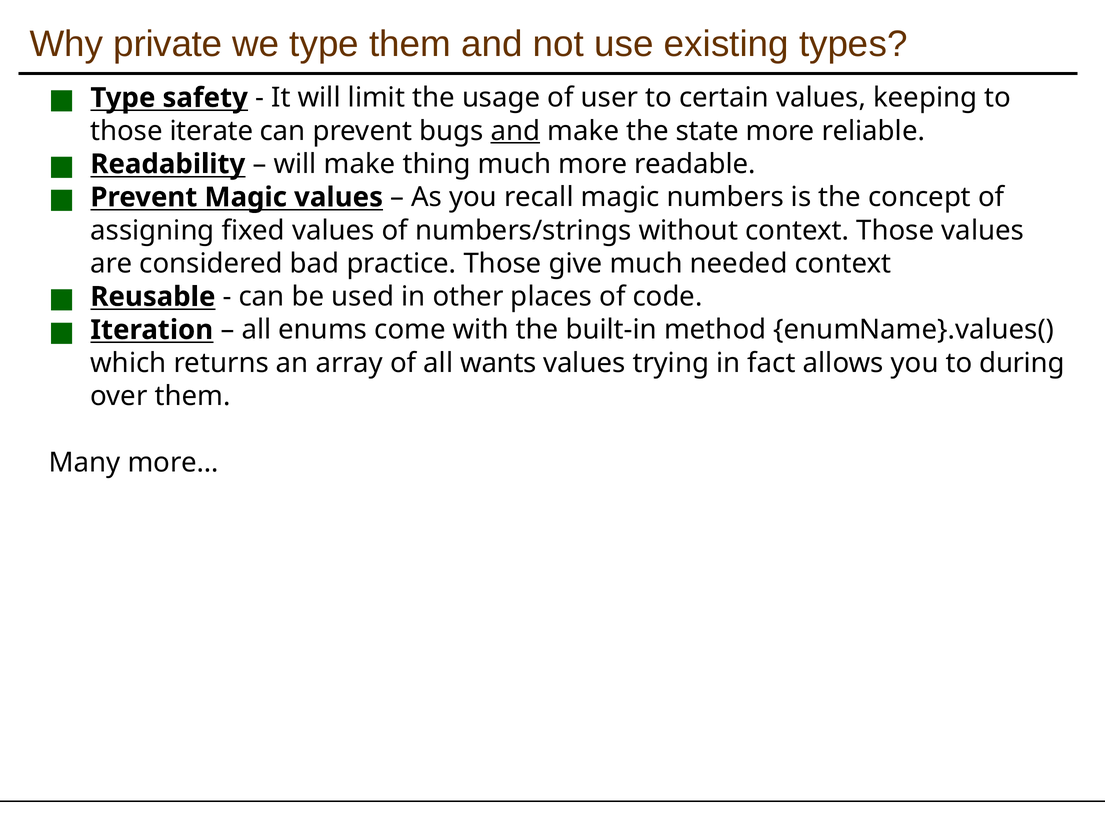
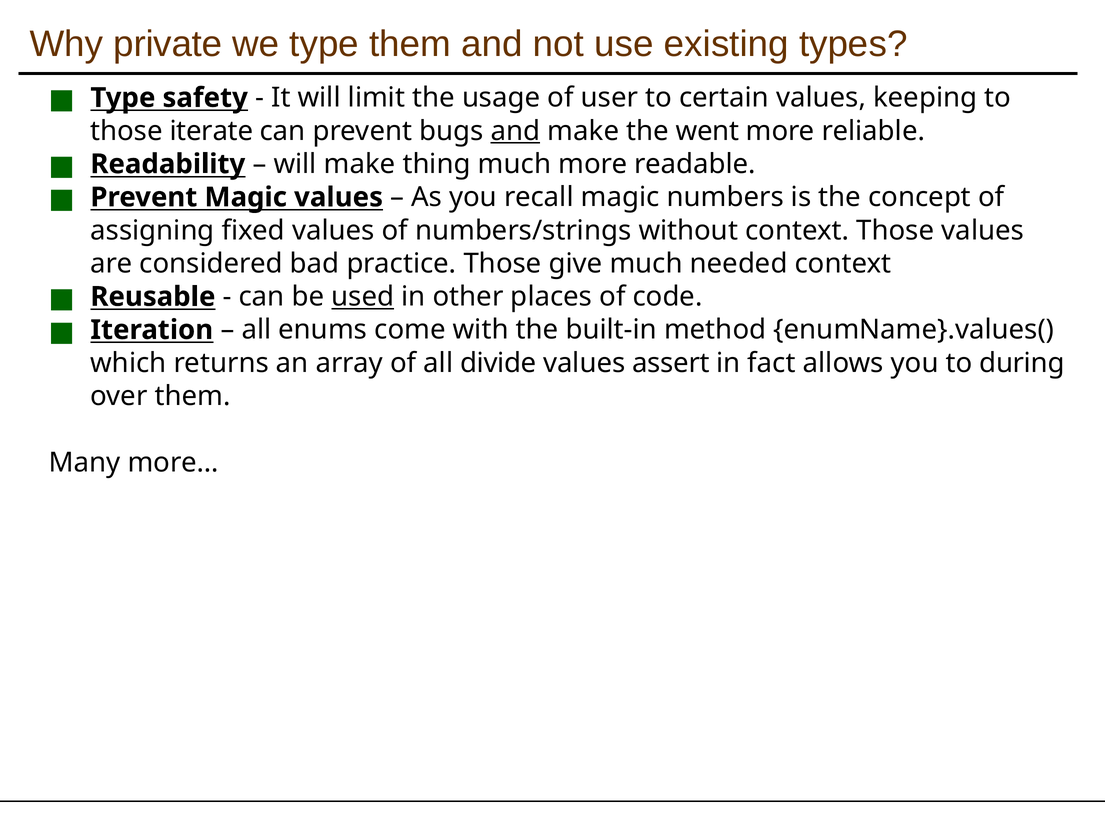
state: state -> went (707, 131)
used underline: none -> present (363, 297)
wants: wants -> divide (498, 363)
trying: trying -> assert (671, 363)
